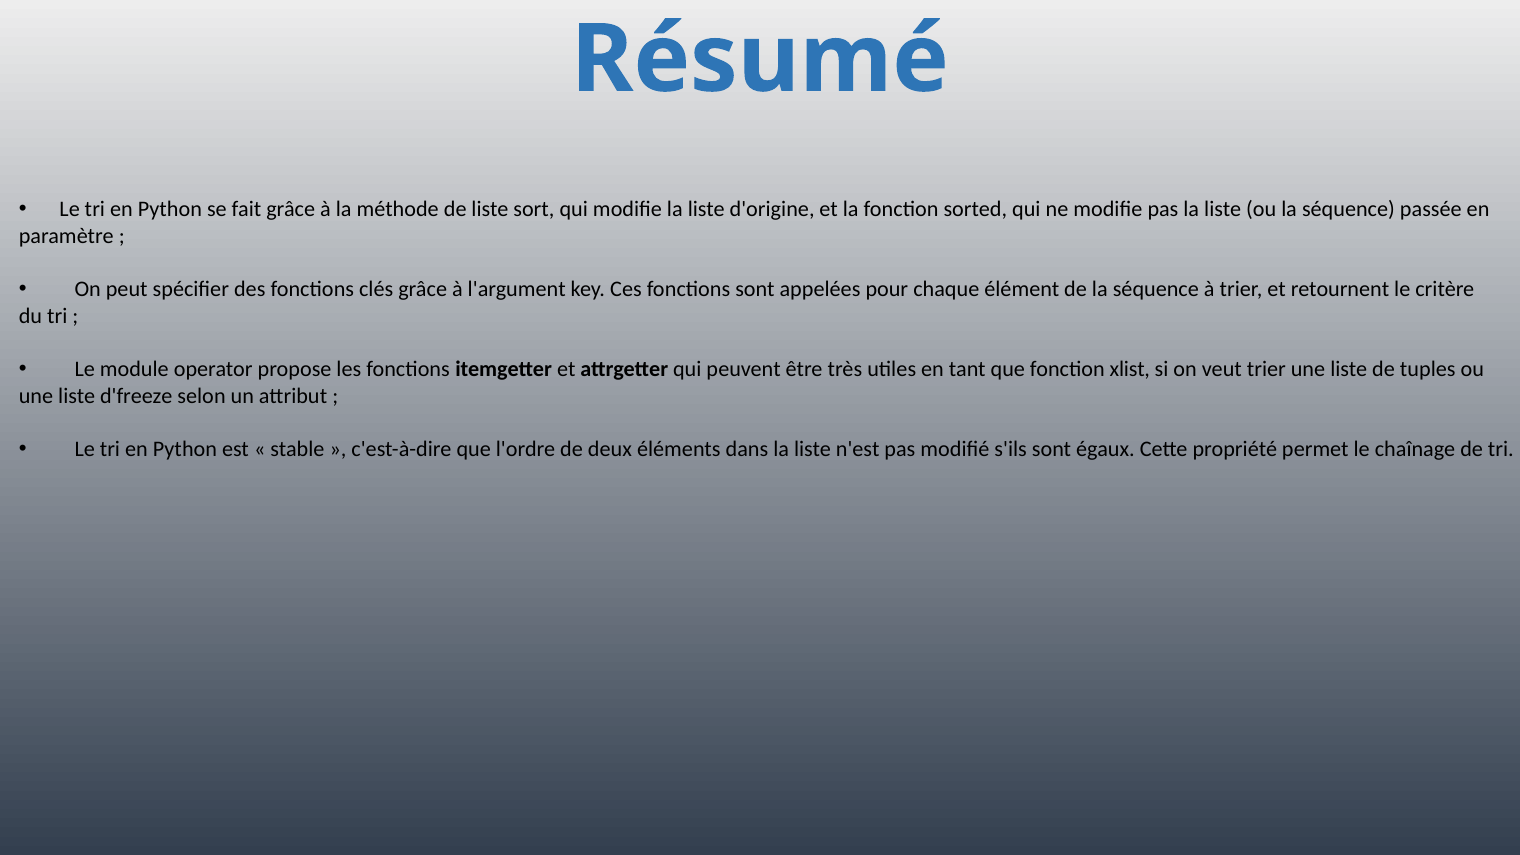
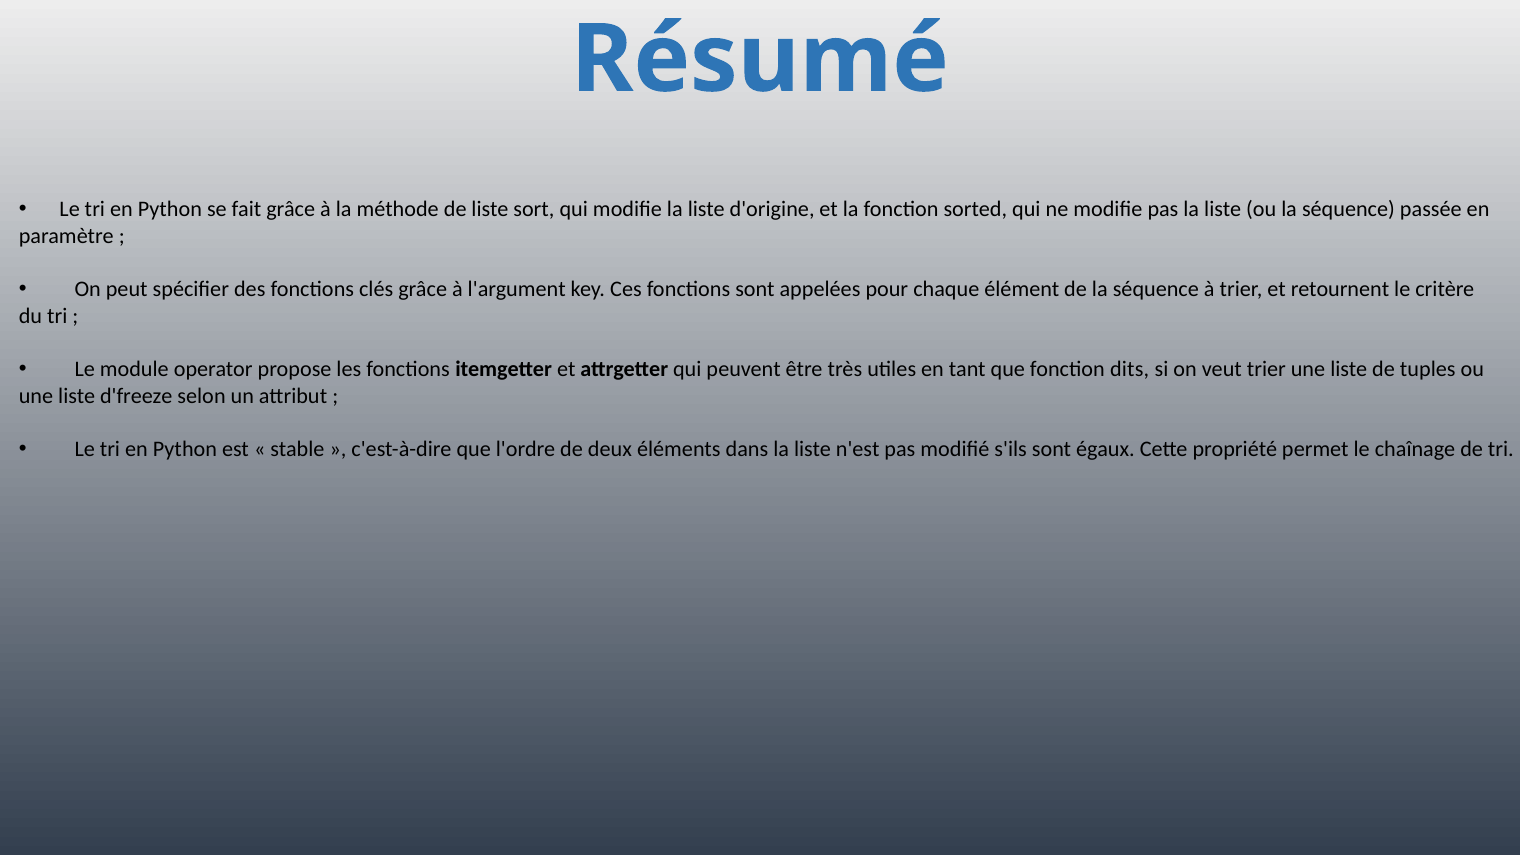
xlist: xlist -> dits (1130, 369)
